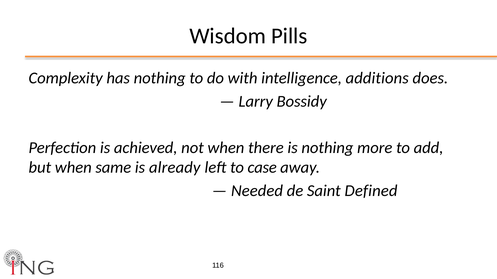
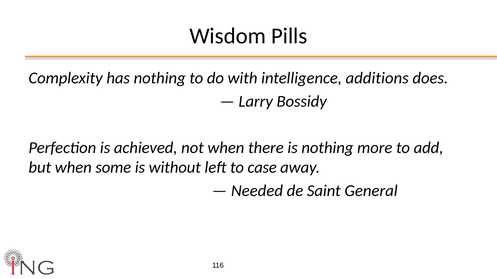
same: same -> some (113, 168)
already: already -> without (175, 168)
Defined: Defined -> General (371, 191)
